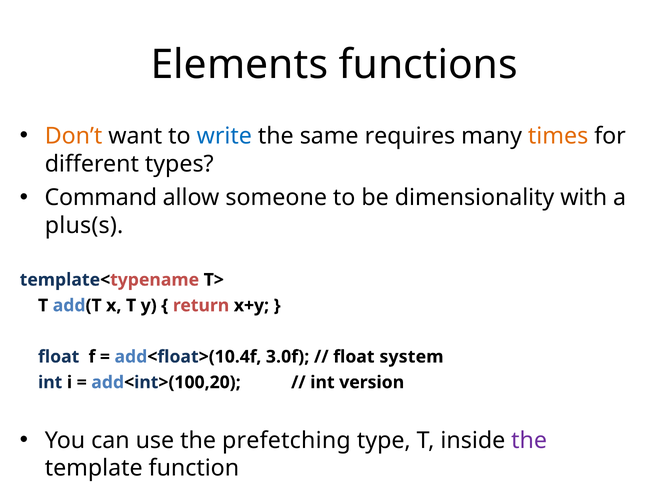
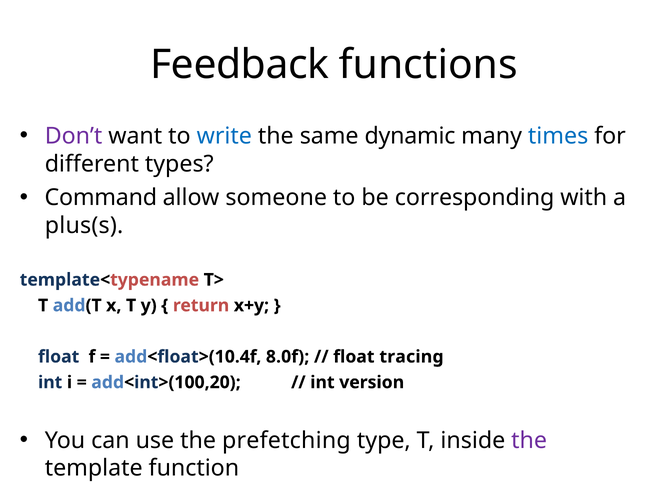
Elements: Elements -> Feedback (240, 65)
Don’t colour: orange -> purple (74, 136)
requires: requires -> dynamic (410, 136)
times colour: orange -> blue (558, 136)
dimensionality: dimensionality -> corresponding (475, 198)
3.0f: 3.0f -> 8.0f (288, 357)
system: system -> tracing (411, 357)
